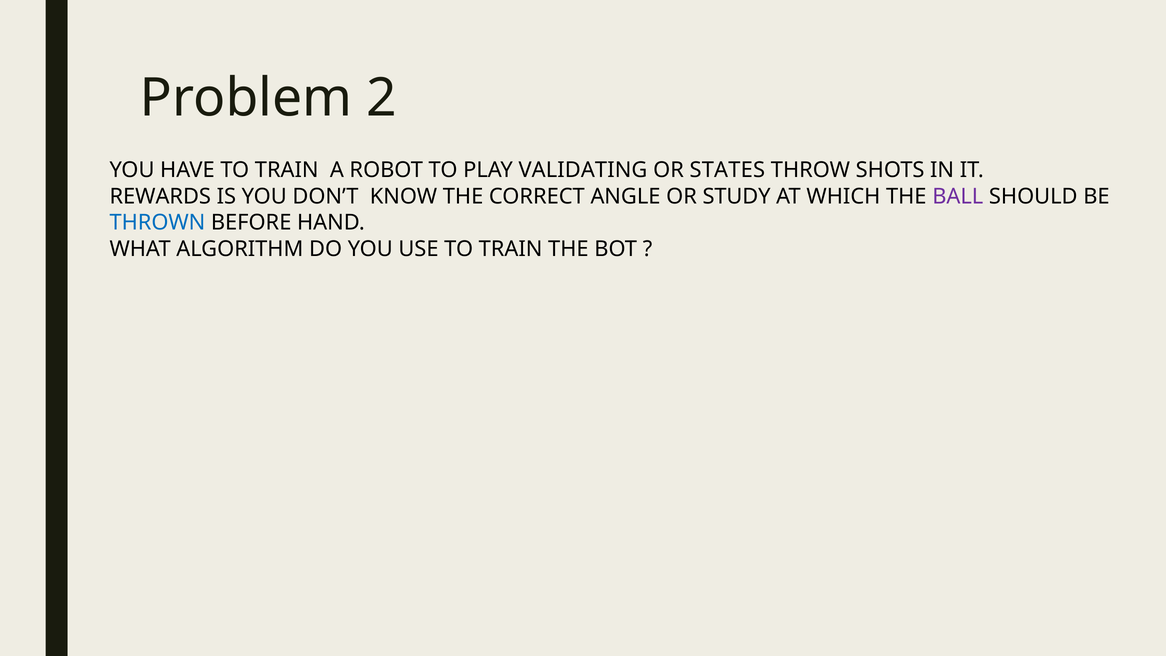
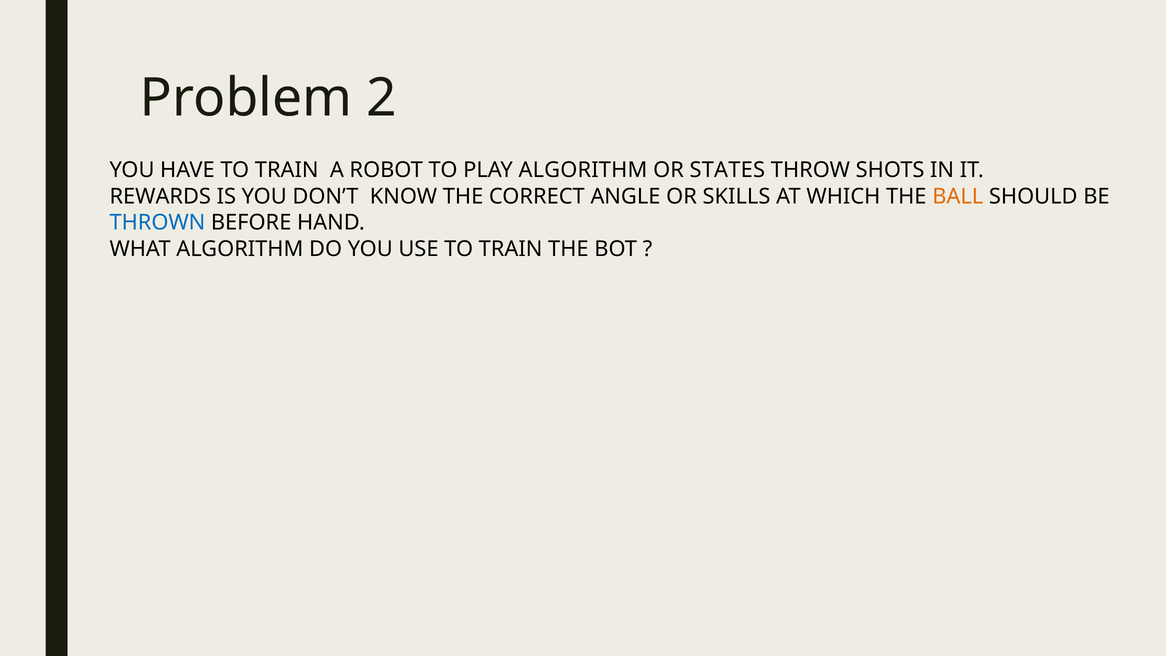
PLAY VALIDATING: VALIDATING -> ALGORITHM (583, 170)
STUDY: STUDY -> SKILLS (736, 196)
BALL colour: purple -> orange (958, 196)
